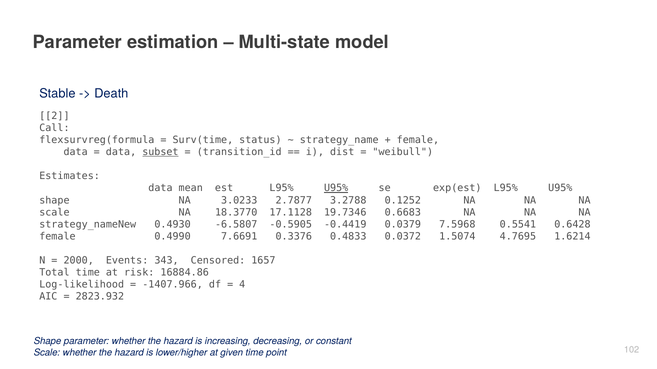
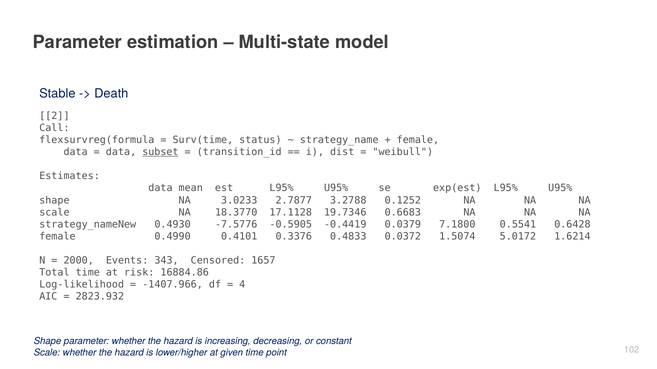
U95% underline: present -> none (336, 188)
-6.5807: -6.5807 -> -7.5776 (236, 225)
7.5968: 7.5968 -> 7.1800 (457, 225)
7.6691: 7.6691 -> 0.4101 (239, 237)
4.7695: 4.7695 -> 5.0172 (518, 237)
